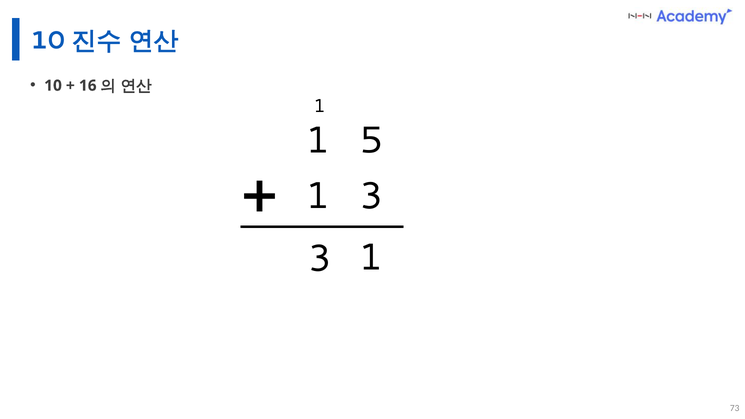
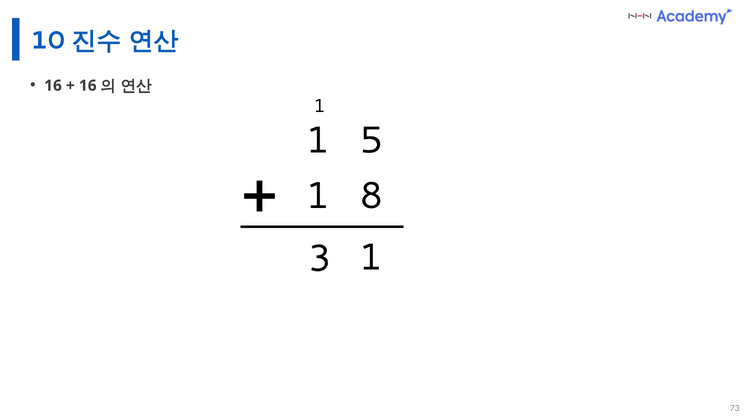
10: 10 -> 16 (53, 86)
3: 3 -> 8 (371, 196)
